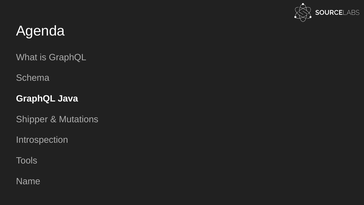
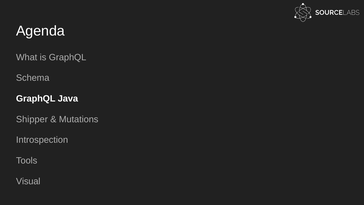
Name: Name -> Visual (28, 181)
